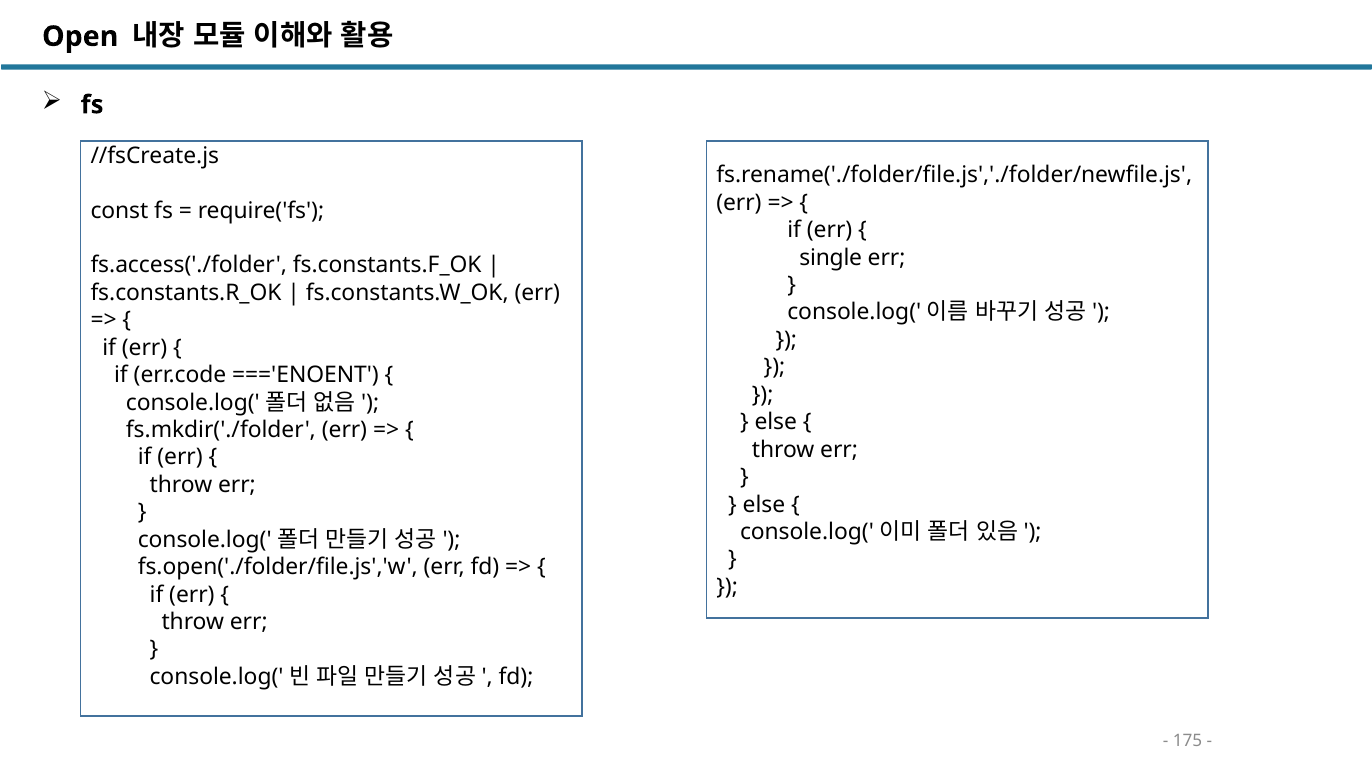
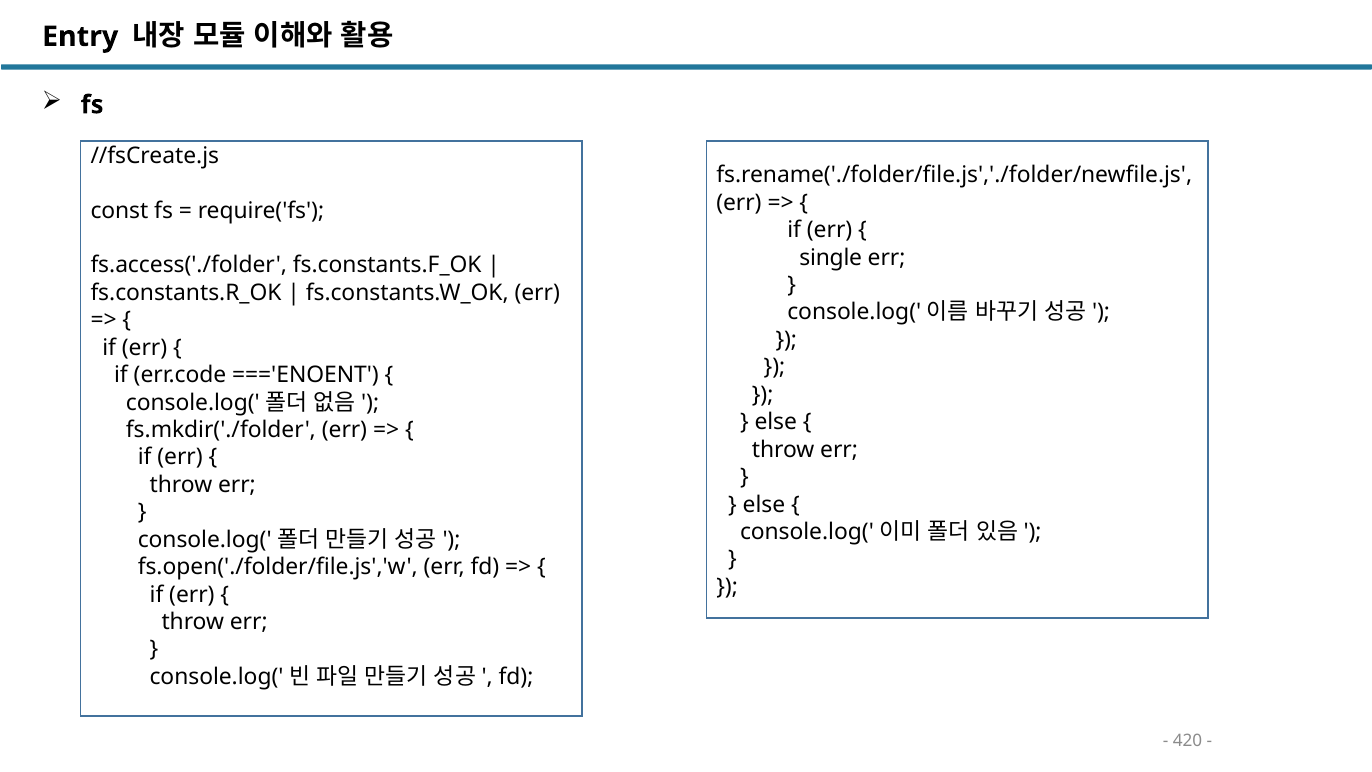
Open: Open -> Entry (80, 37)
175: 175 -> 420 (1187, 740)
